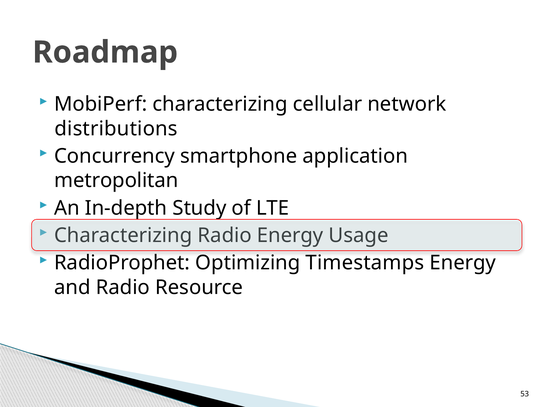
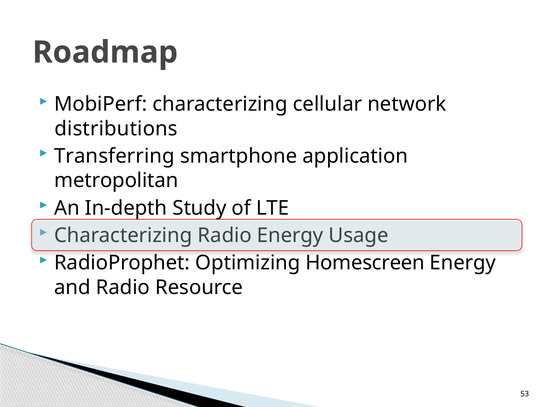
Concurrency: Concurrency -> Transferring (114, 156)
Timestamps: Timestamps -> Homescreen (365, 263)
